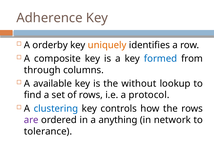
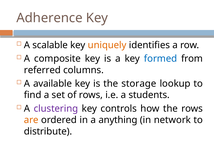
orderby: orderby -> scalable (50, 45)
through: through -> referred (42, 70)
without: without -> storage (139, 83)
protocol: protocol -> students (149, 95)
clustering colour: blue -> purple (56, 108)
are colour: purple -> orange (31, 120)
tolerance: tolerance -> distribute (48, 131)
